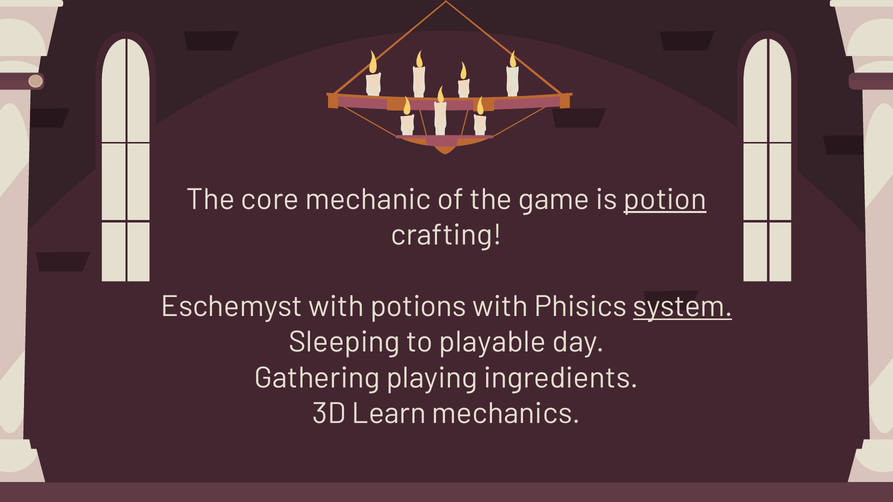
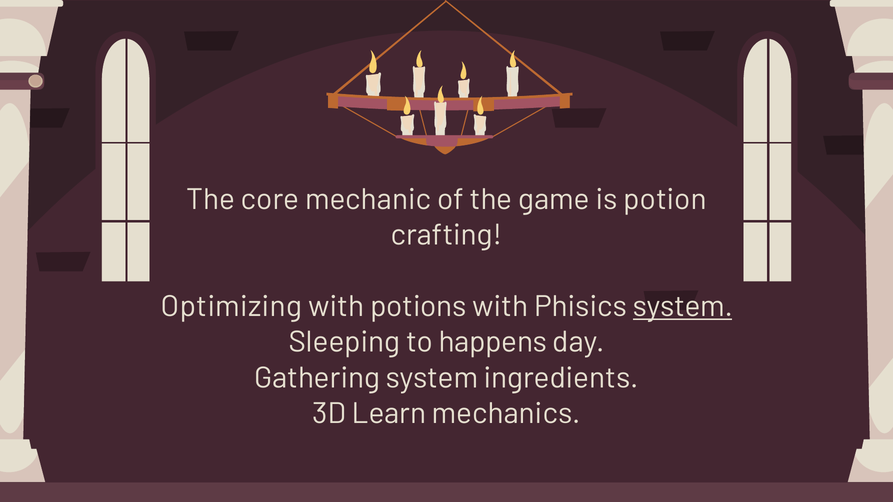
potion underline: present -> none (665, 199)
Eschemyst: Eschemyst -> Optimizing (231, 307)
playable: playable -> happens (493, 342)
Gathering playing: playing -> system (432, 378)
